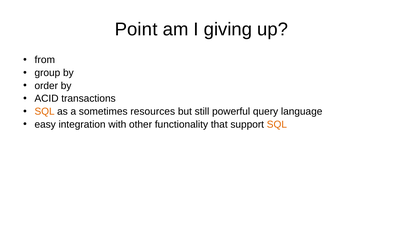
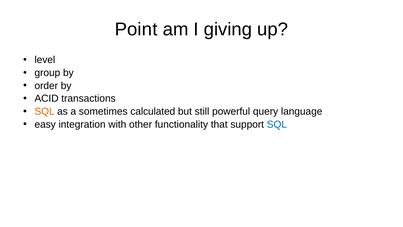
from: from -> level (45, 60)
resources: resources -> calculated (153, 111)
SQL colour: orange -> blue (277, 124)
